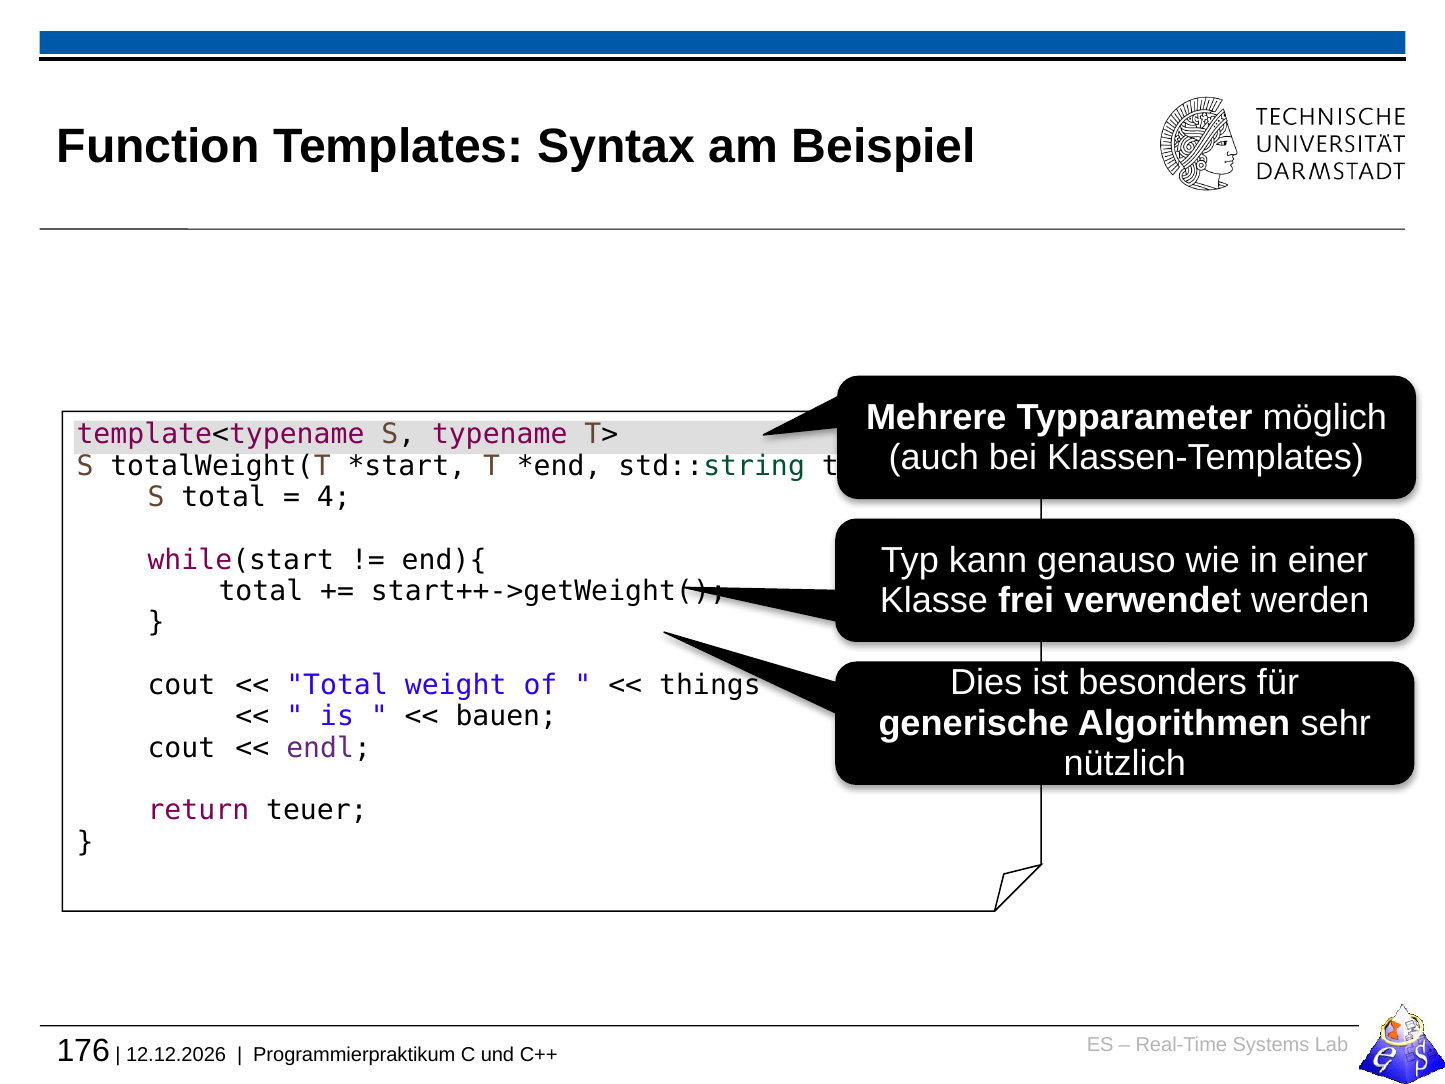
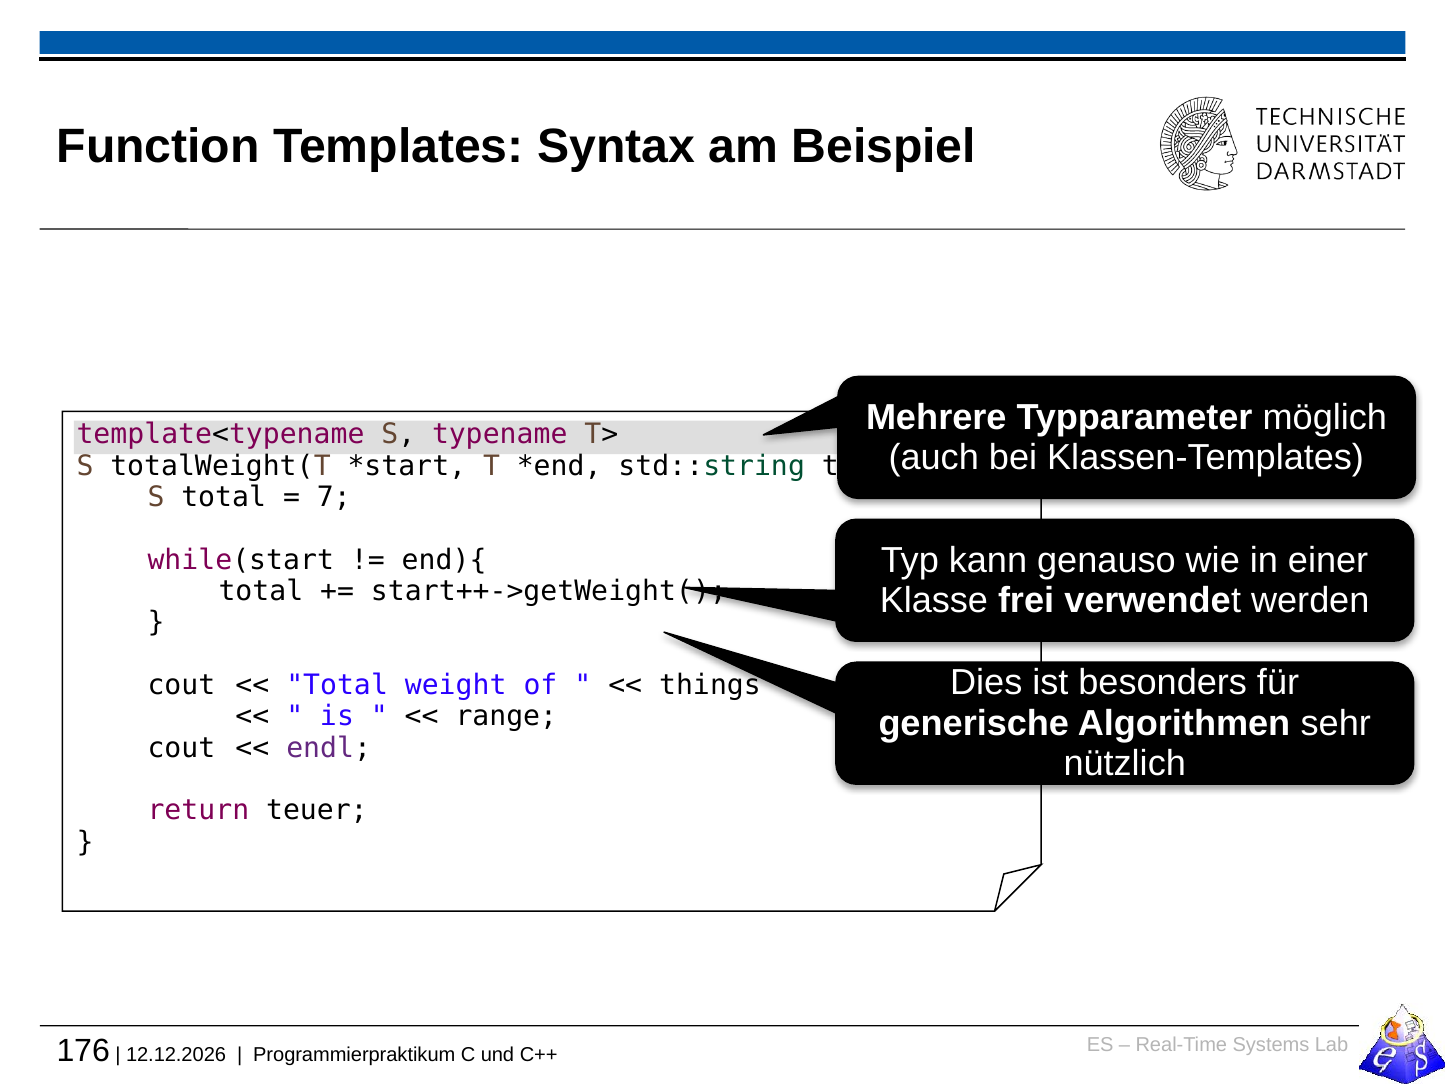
4: 4 -> 7 (334, 497)
bauen: bauen -> range (506, 716)
